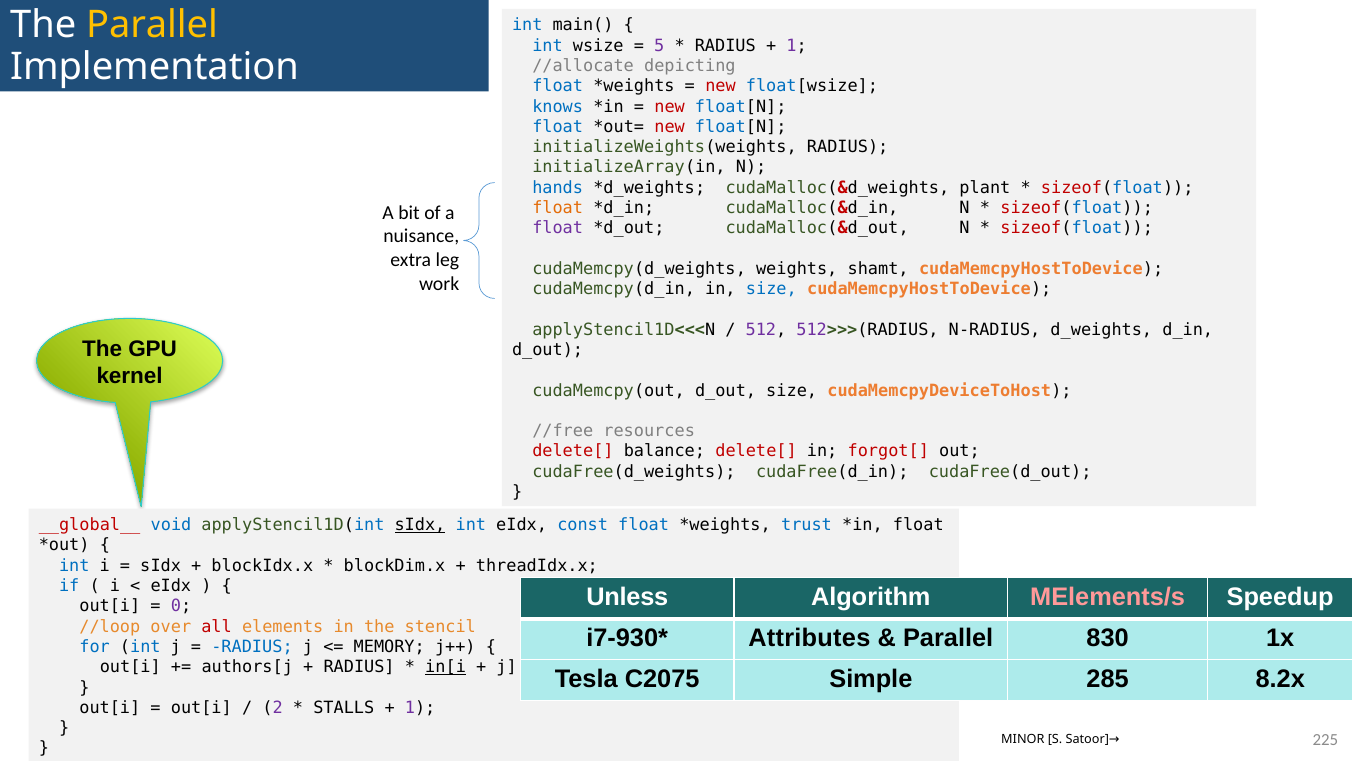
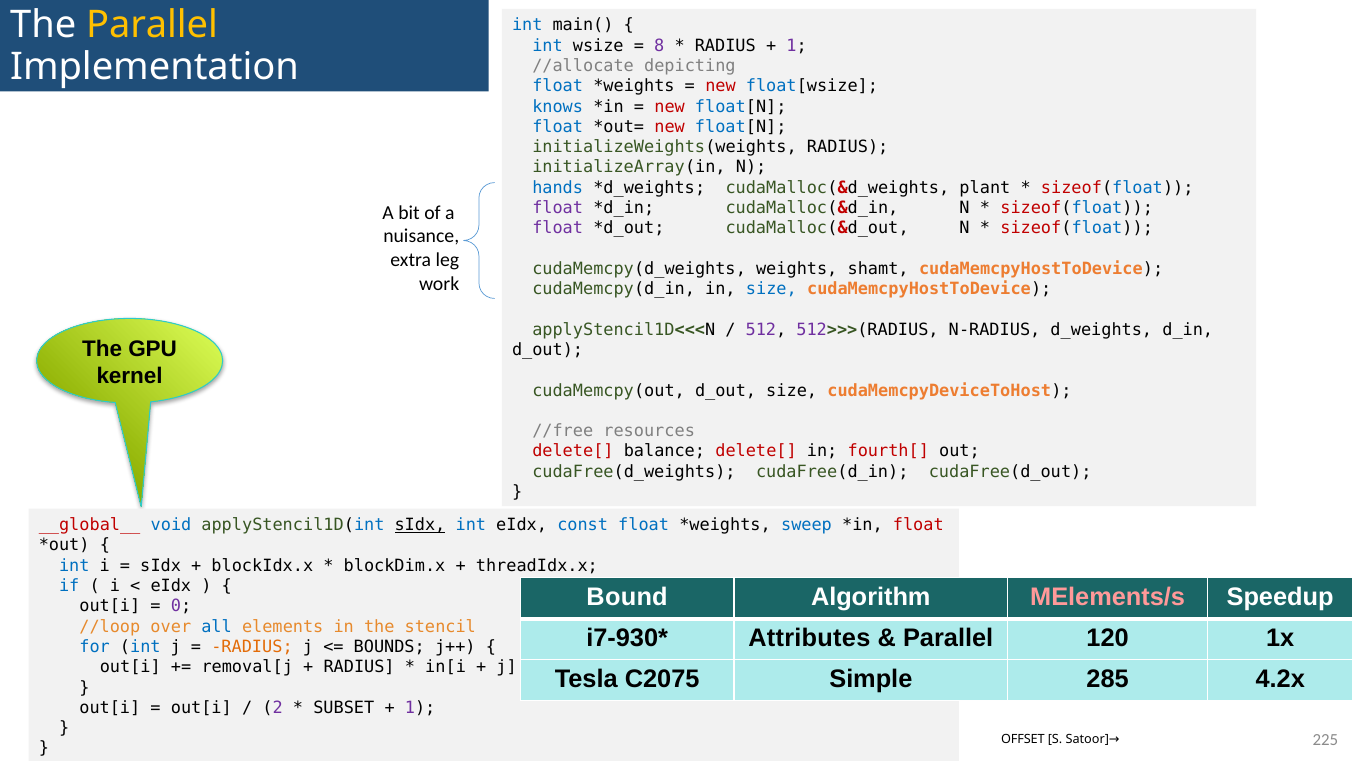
5: 5 -> 8 (659, 46)
float colour: orange -> purple (558, 208)
forgot[: forgot[ -> fourth[ (888, 451)
trust: trust -> sweep (807, 525)
float colour: black -> red (918, 525)
Unless: Unless -> Bound (627, 598)
all colour: red -> blue (217, 627)
830: 830 -> 120 (1108, 639)
RADIUS colour: blue -> orange (252, 647)
MEMORY: MEMORY -> BOUNDS (389, 647)
authors[j: authors[j -> removal[j (247, 667)
in[i underline: present -> none (446, 667)
8.2x: 8.2x -> 4.2x (1280, 679)
STALLS: STALLS -> SUBSET (344, 708)
MINOR: MINOR -> OFFSET (1023, 739)
